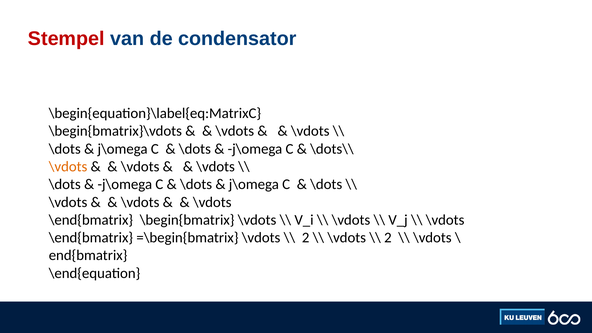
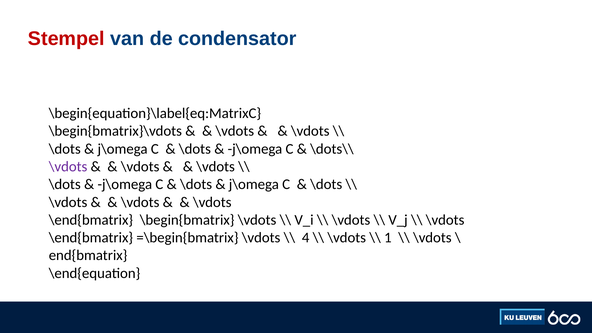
\vdots colour: orange -> purple (68, 167)
2: 2 -> 4 (306, 238)
2: 2 -> 1 (388, 238)
